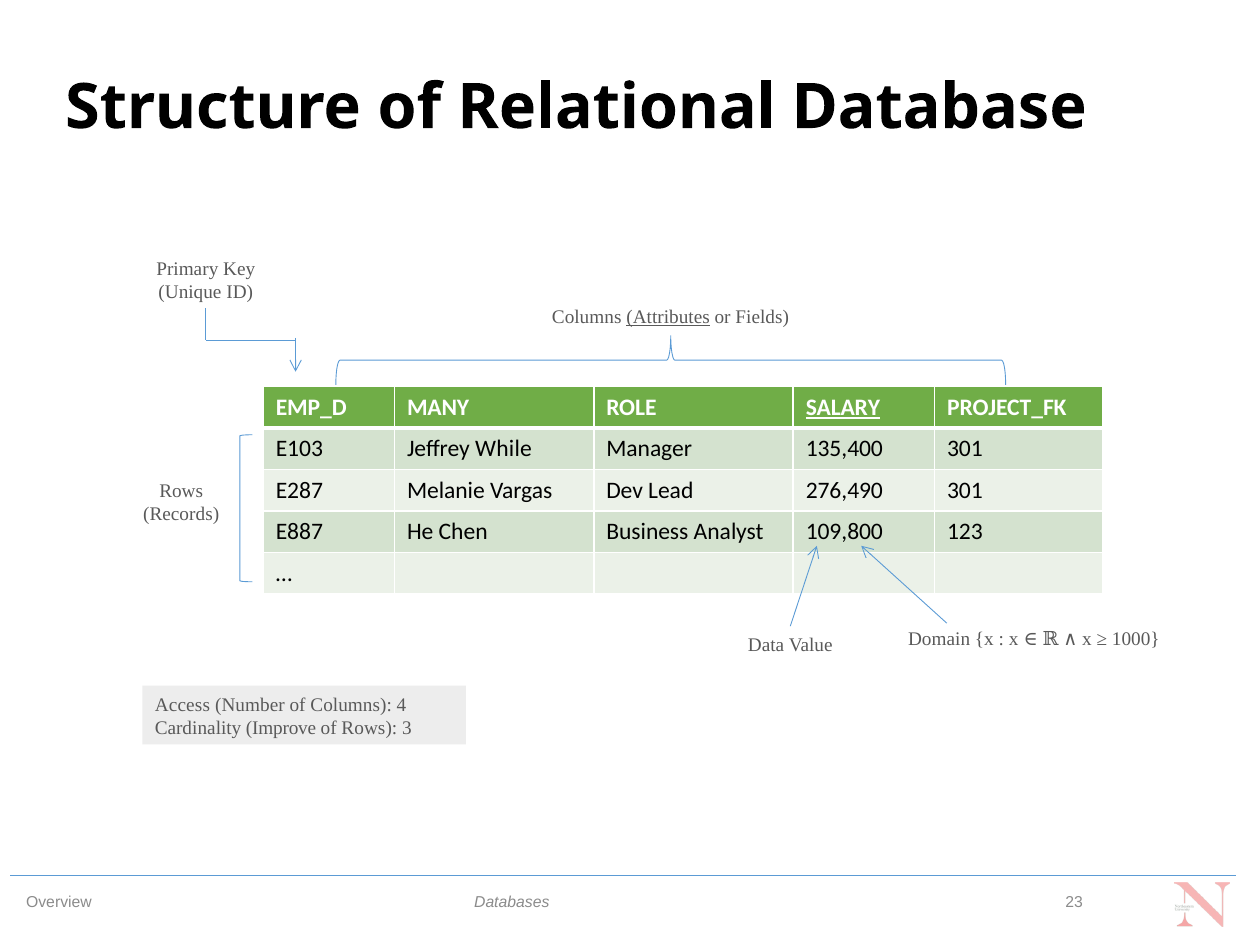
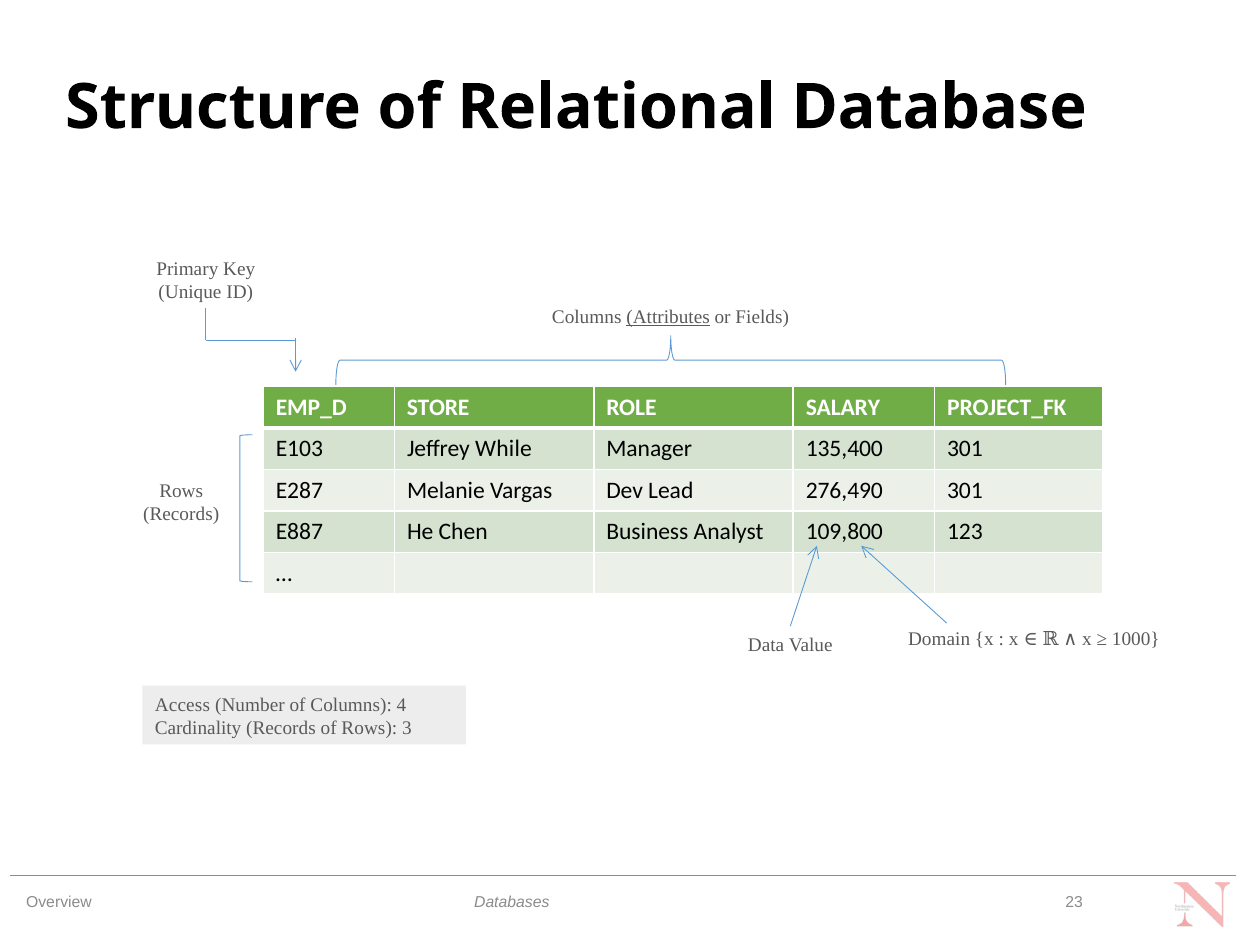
MANY: MANY -> STORE (438, 407)
SALARY underline: present -> none (843, 407)
Cardinality Improve: Improve -> Records (281, 727)
